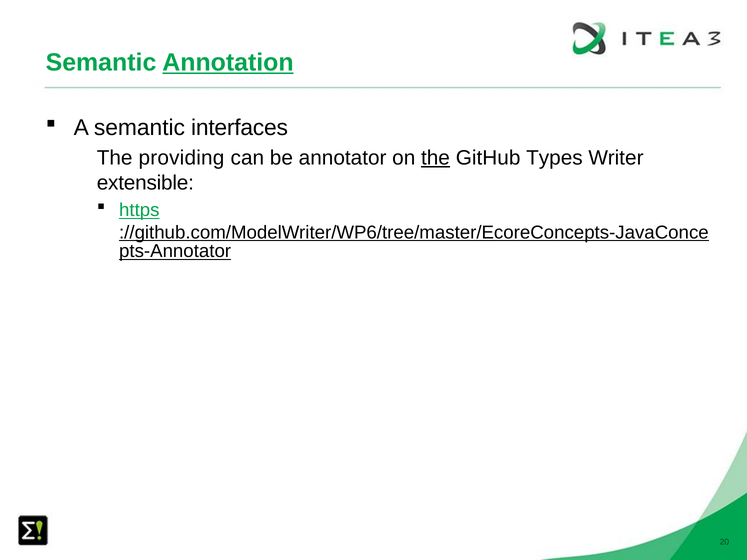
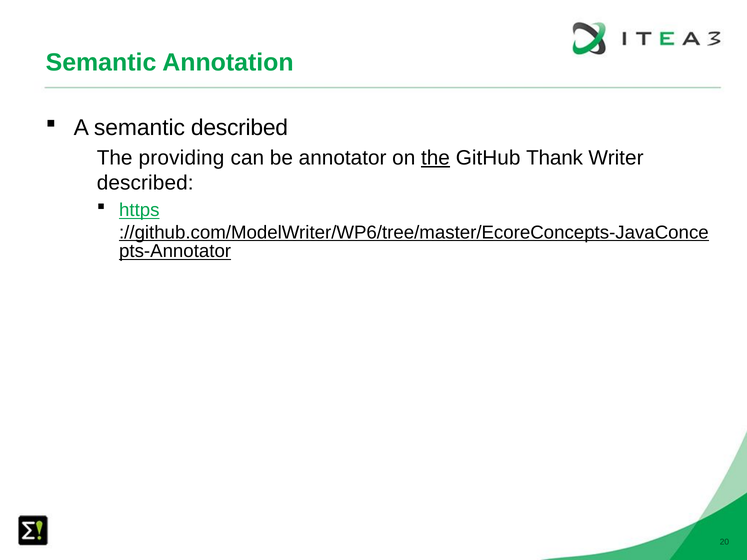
Annotation underline: present -> none (228, 62)
semantic interfaces: interfaces -> described (239, 128)
Types: Types -> Thank (555, 158)
extensible: extensible -> described (145, 183)
